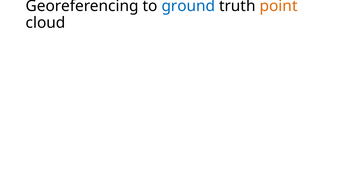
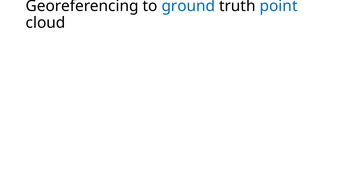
point colour: orange -> blue (279, 6)
